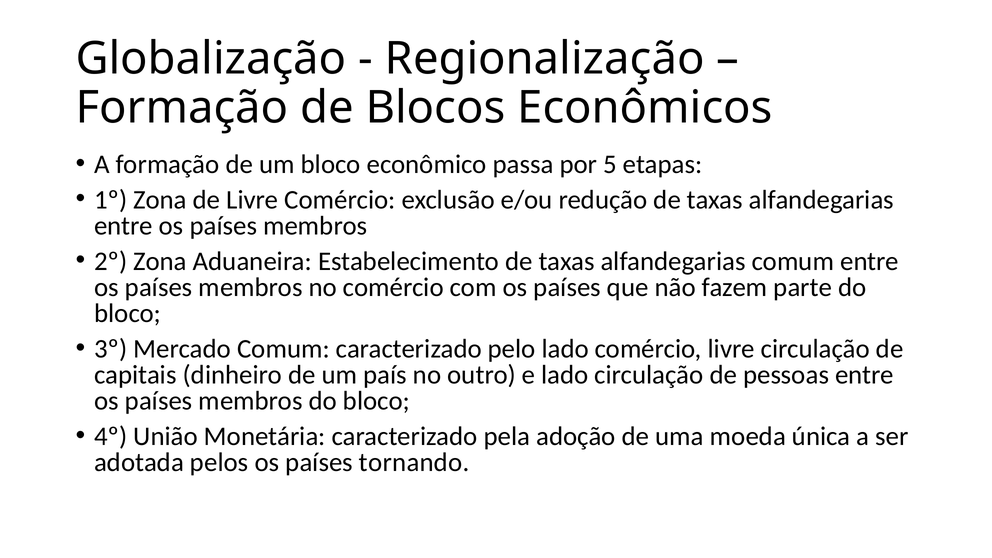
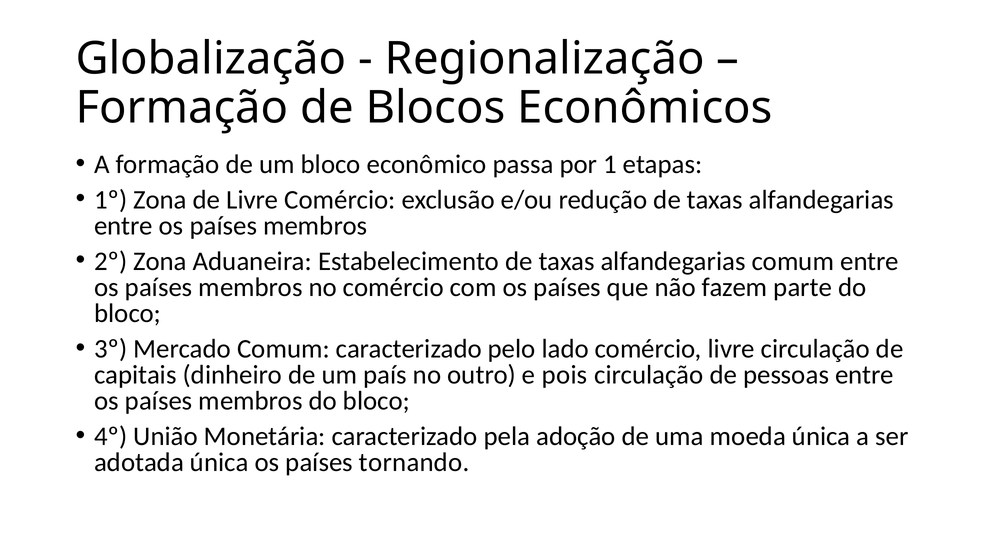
5: 5 -> 1 (610, 164)
e lado: lado -> pois (565, 375)
adotada pelos: pelos -> única (219, 462)
